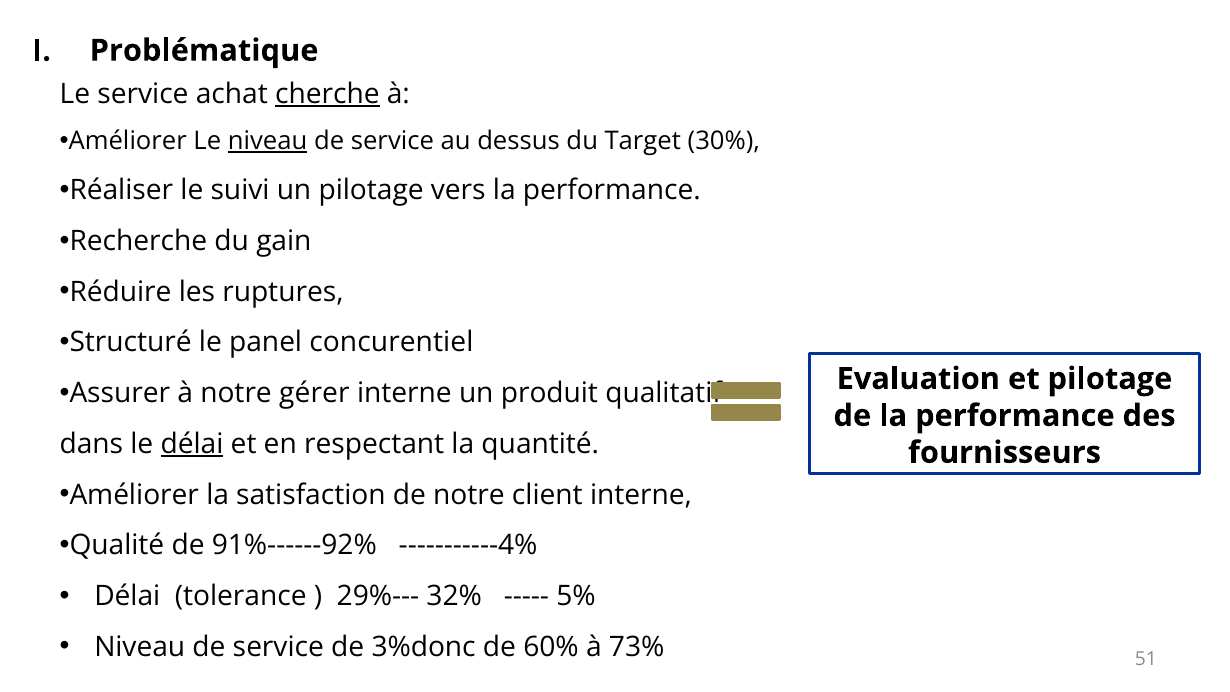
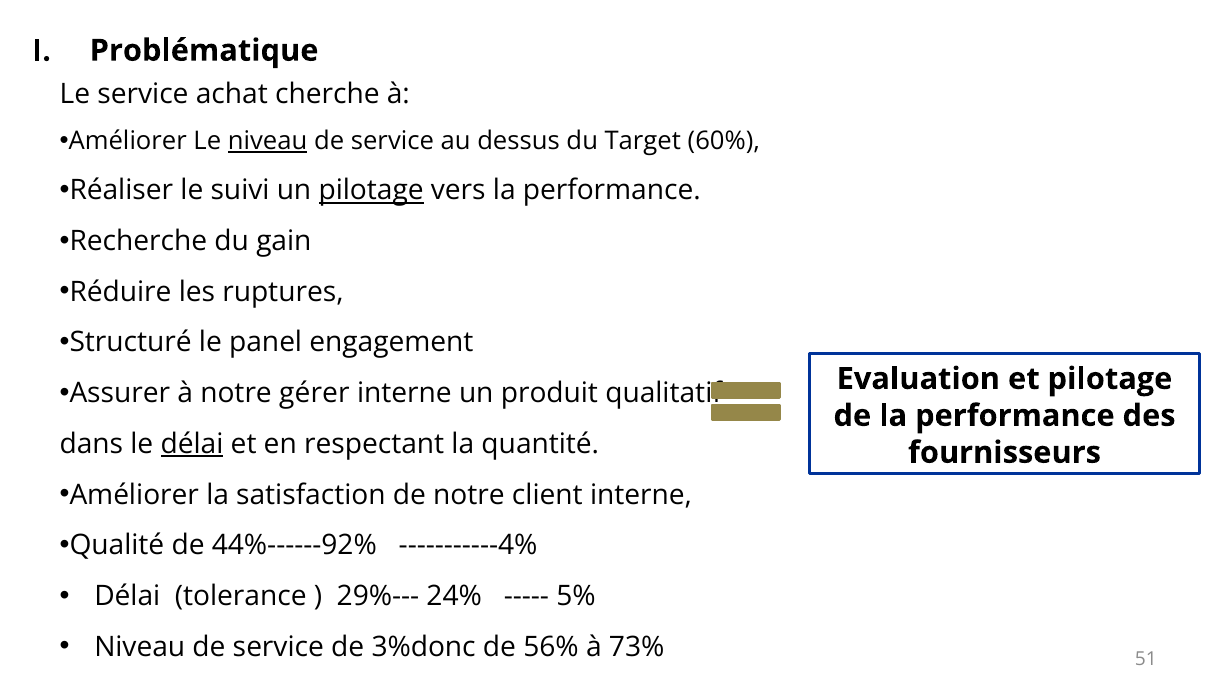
cherche underline: present -> none (327, 94)
30%: 30% -> 60% (724, 141)
pilotage underline: none -> present (371, 191)
concurentiel: concurentiel -> engagement (391, 343)
91%------92%: 91%------92% -> 44%------92% (294, 546)
32%: 32% -> 24% (454, 596)
60%: 60% -> 56% (551, 647)
